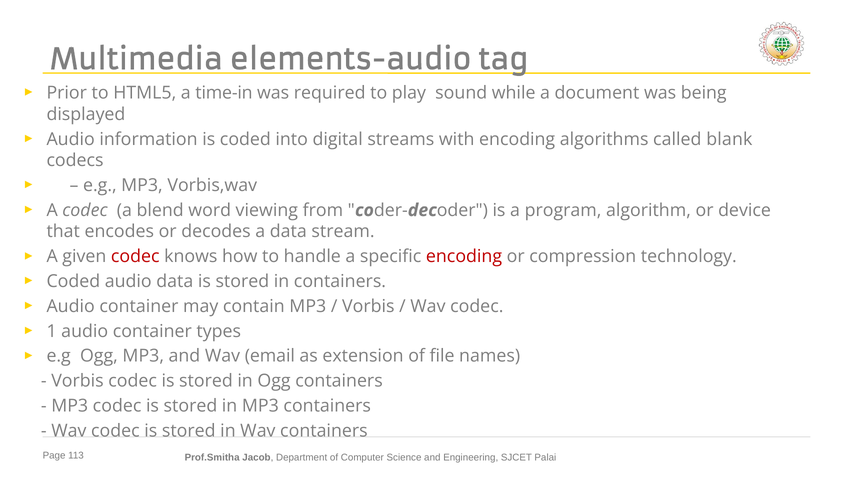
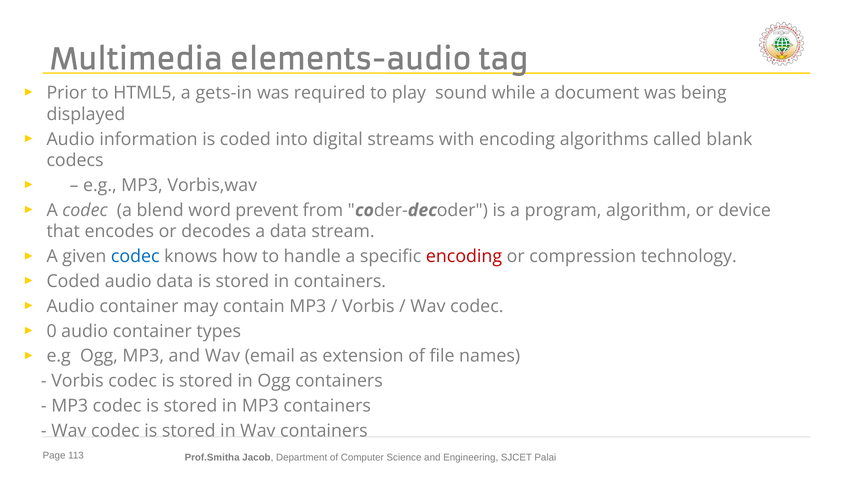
time-in: time-in -> gets-in (224, 93)
viewing: viewing -> prevent (267, 210)
codec colour: red -> blue (135, 256)
1: 1 -> 0 (52, 331)
